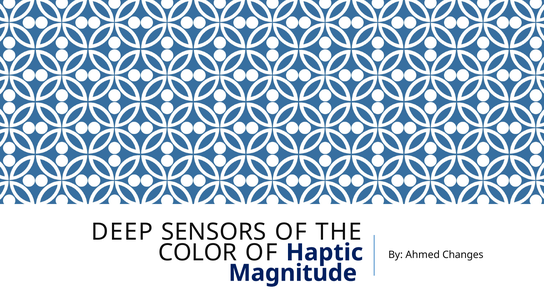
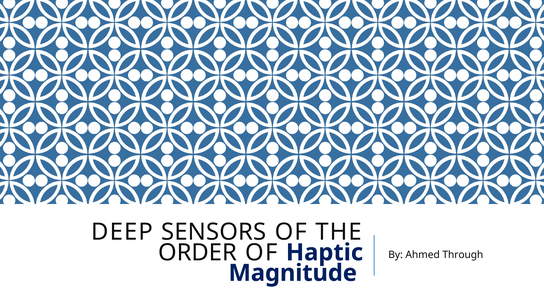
COLOR: COLOR -> ORDER (197, 252)
Changes: Changes -> Through (463, 255)
